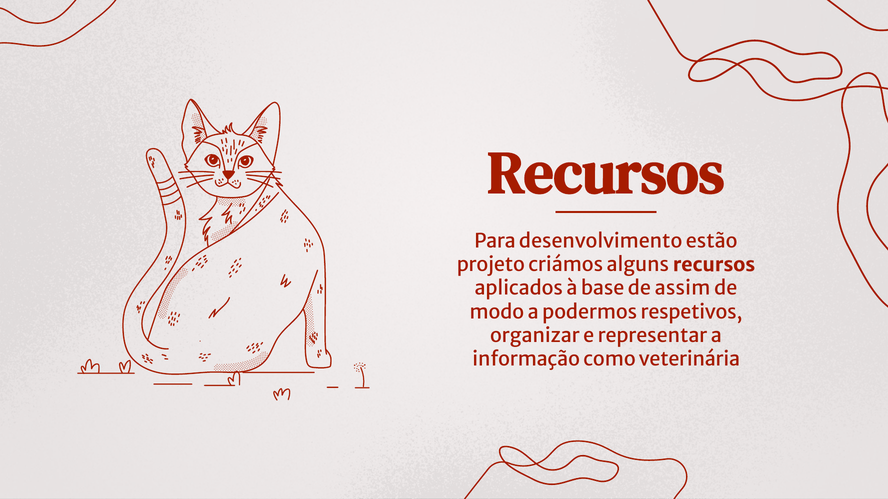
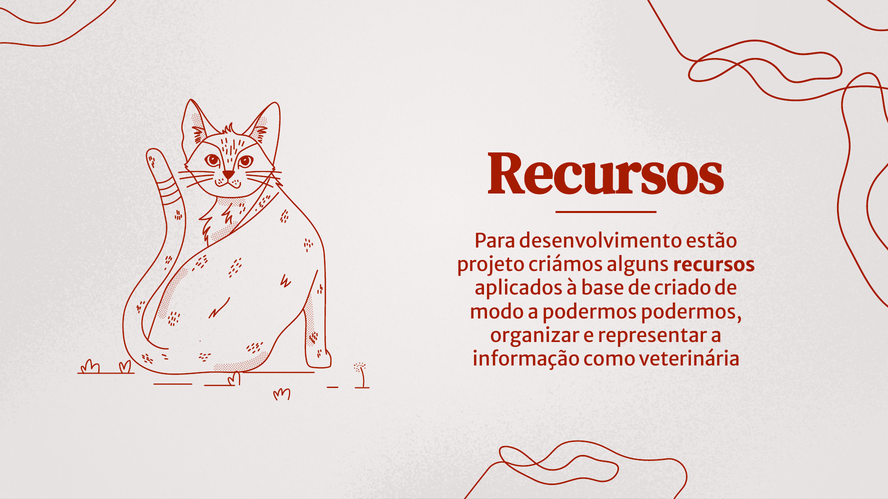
assim: assim -> criado (683, 289)
podermos respetivos: respetivos -> podermos (691, 312)
